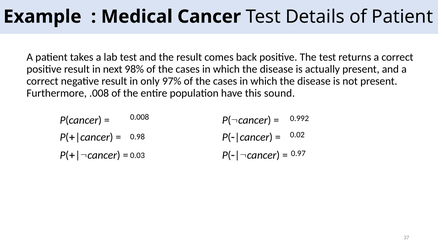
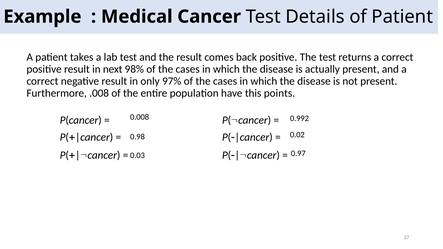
sound: sound -> points (280, 93)
